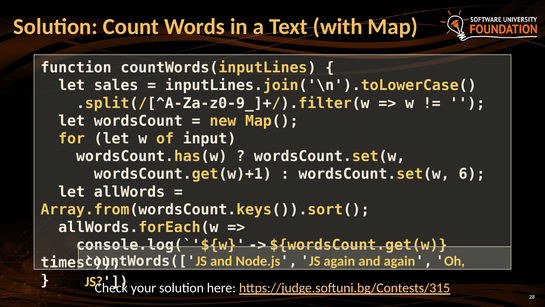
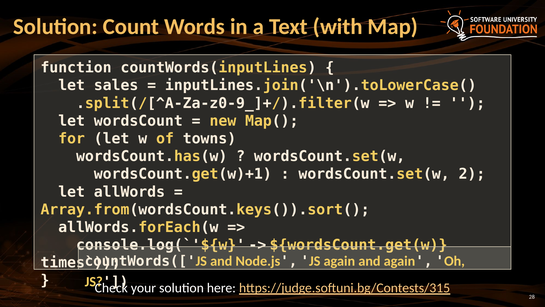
input: input -> towns (209, 138)
6: 6 -> 2 (472, 174)
